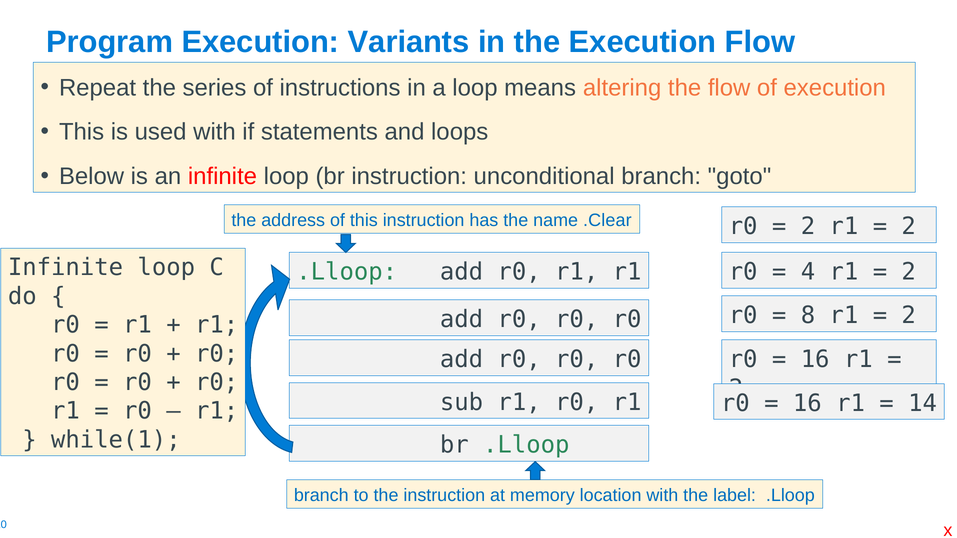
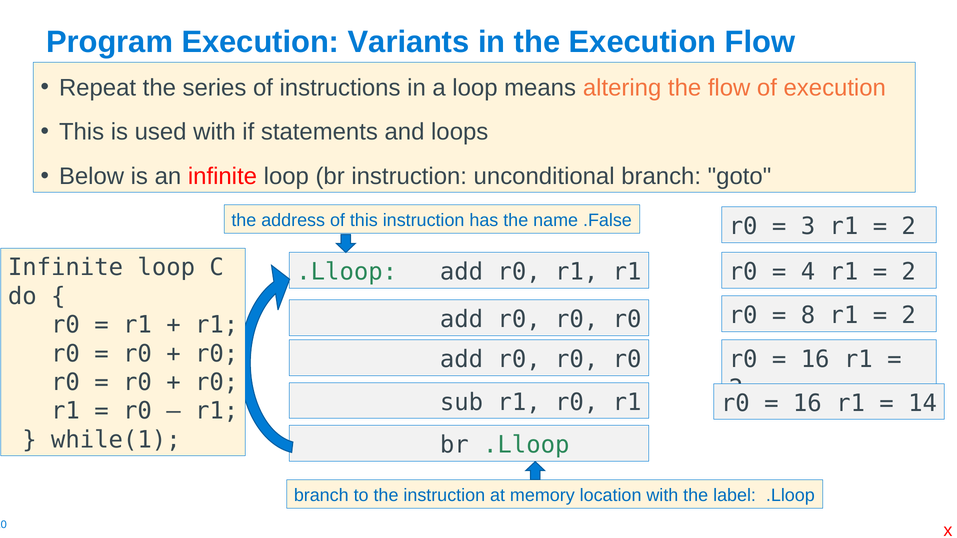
.Clear: .Clear -> .False (607, 220)
2: 2 -> 3 (808, 227)
